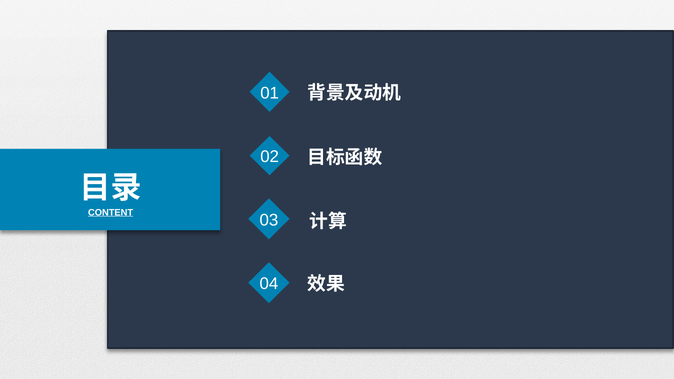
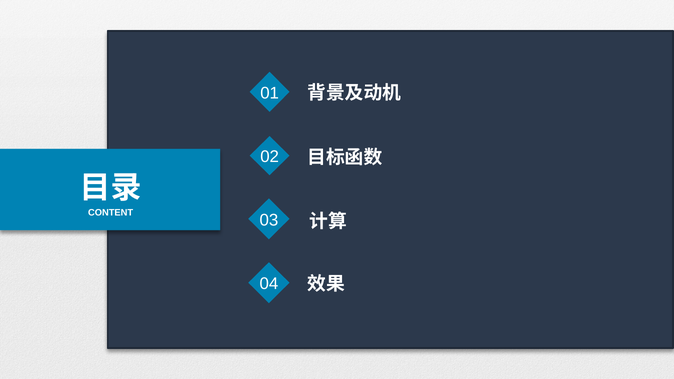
CONTENT underline: present -> none (111, 213)
